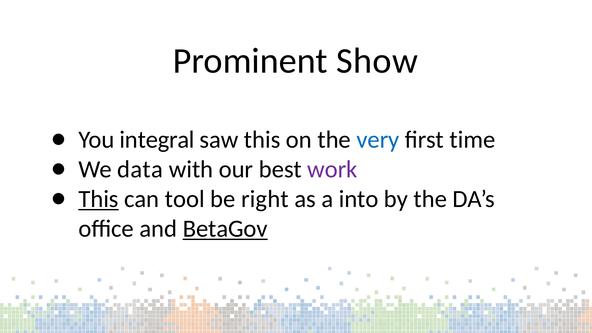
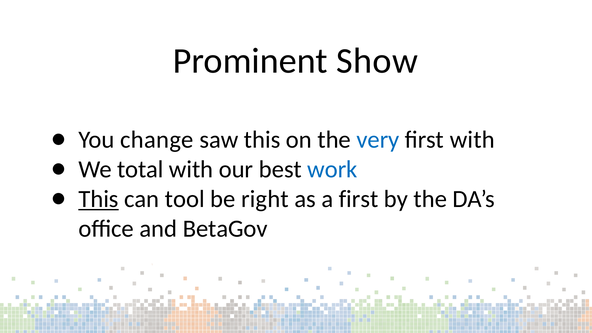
integral: integral -> change (157, 140)
first time: time -> with (472, 140)
data: data -> total (140, 169)
work colour: purple -> blue (332, 169)
a into: into -> first (359, 199)
BetaGov underline: present -> none (225, 229)
